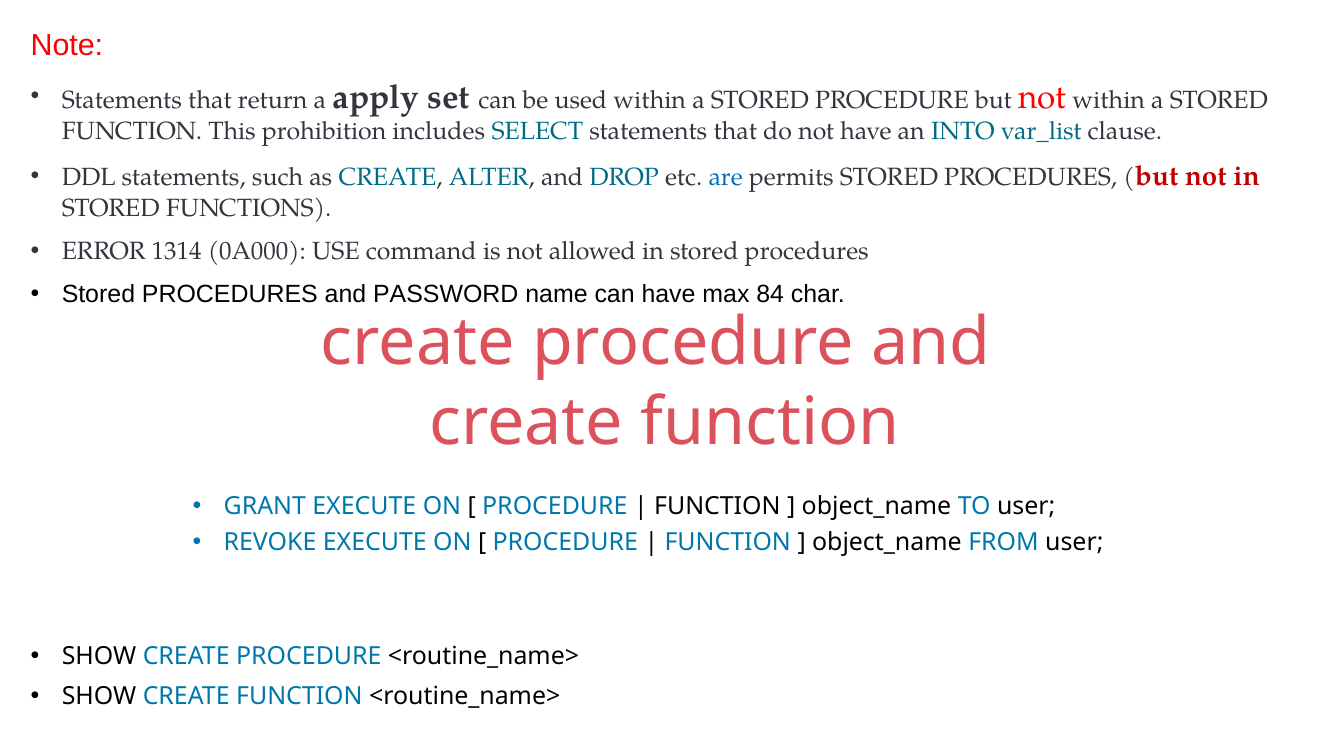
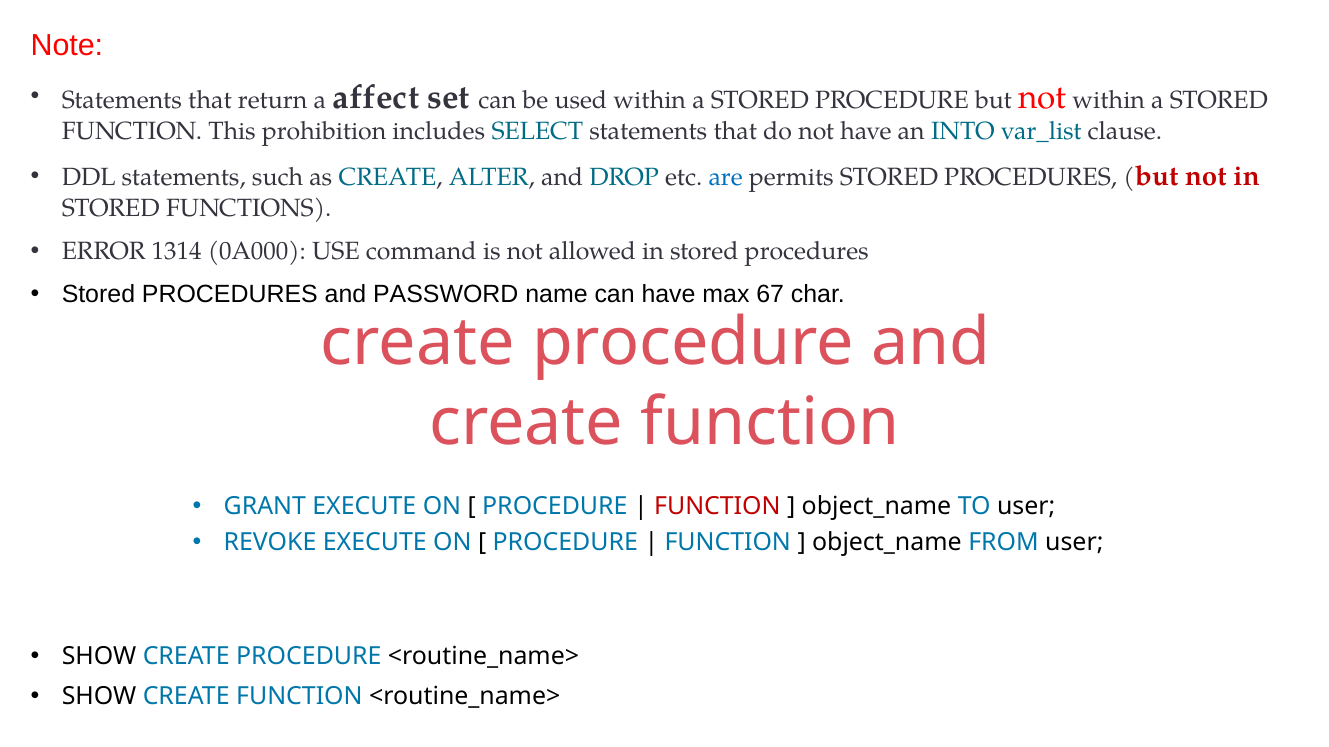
apply: apply -> affect (376, 97)
84: 84 -> 67 (770, 295)
FUNCTION colour: black -> red (717, 507)
